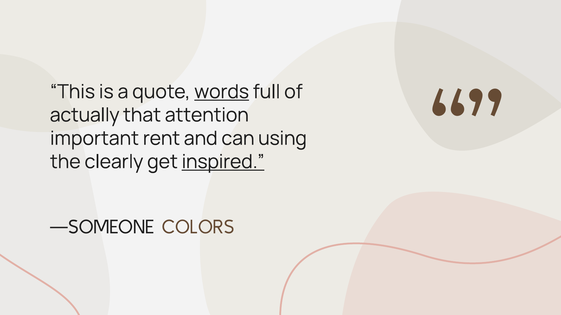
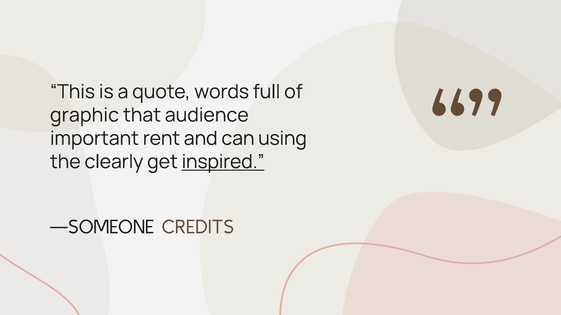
words underline: present -> none (222, 92)
actually: actually -> graphic (84, 115)
attention: attention -> audience (207, 115)
COLORS: COLORS -> CREDITS (198, 227)
